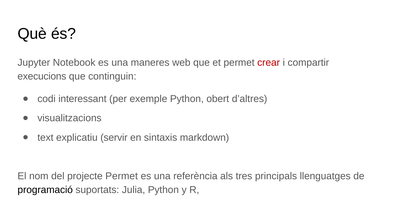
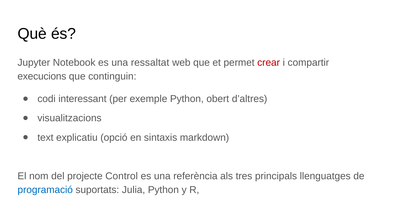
maneres: maneres -> ressaltat (150, 63)
servir: servir -> opció (114, 137)
projecte Permet: Permet -> Control (122, 176)
programació colour: black -> blue (45, 190)
